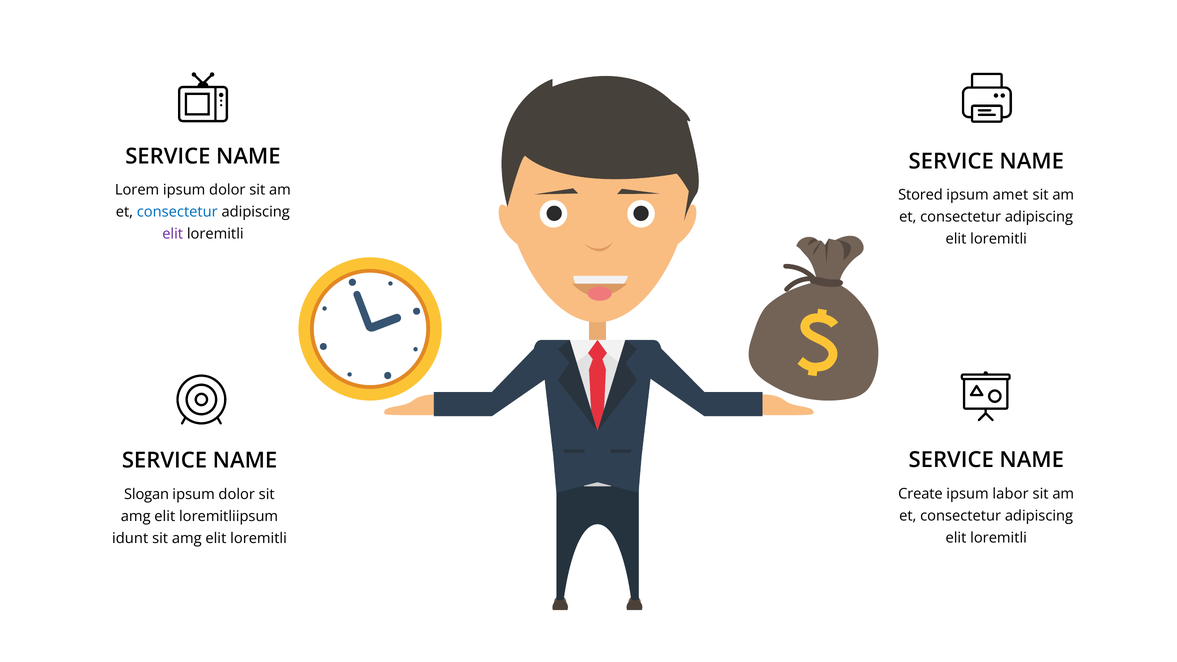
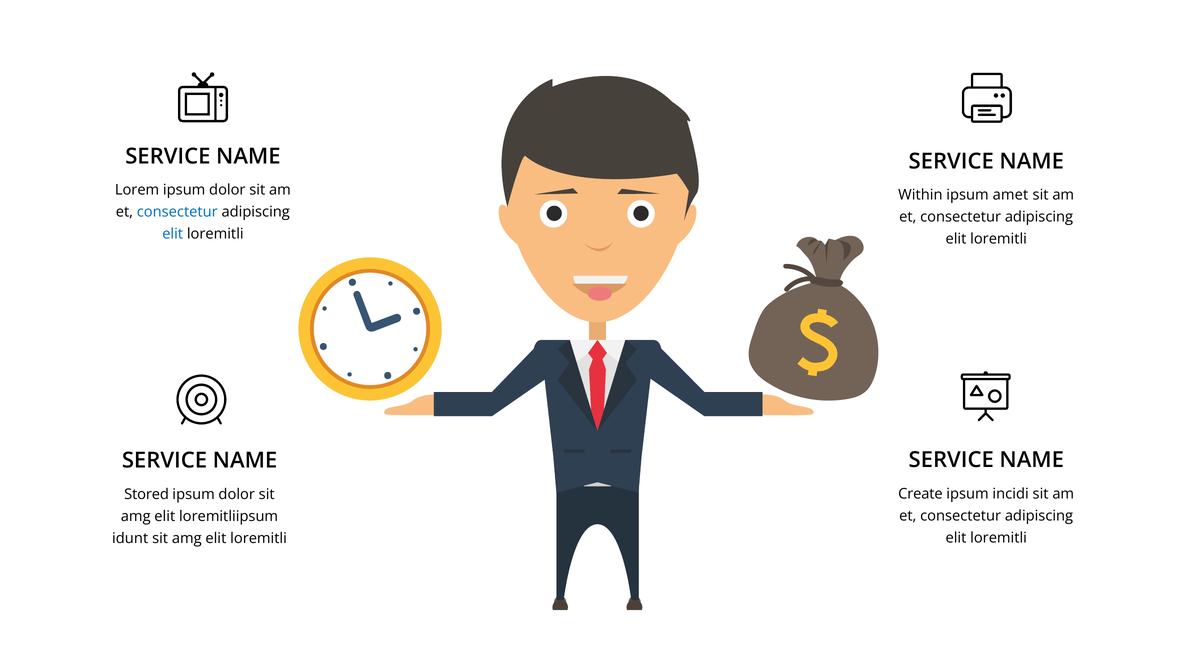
Stored: Stored -> Within (920, 195)
elit colour: purple -> blue (173, 234)
labor: labor -> incidi (1011, 494)
Slogan: Slogan -> Stored (147, 494)
